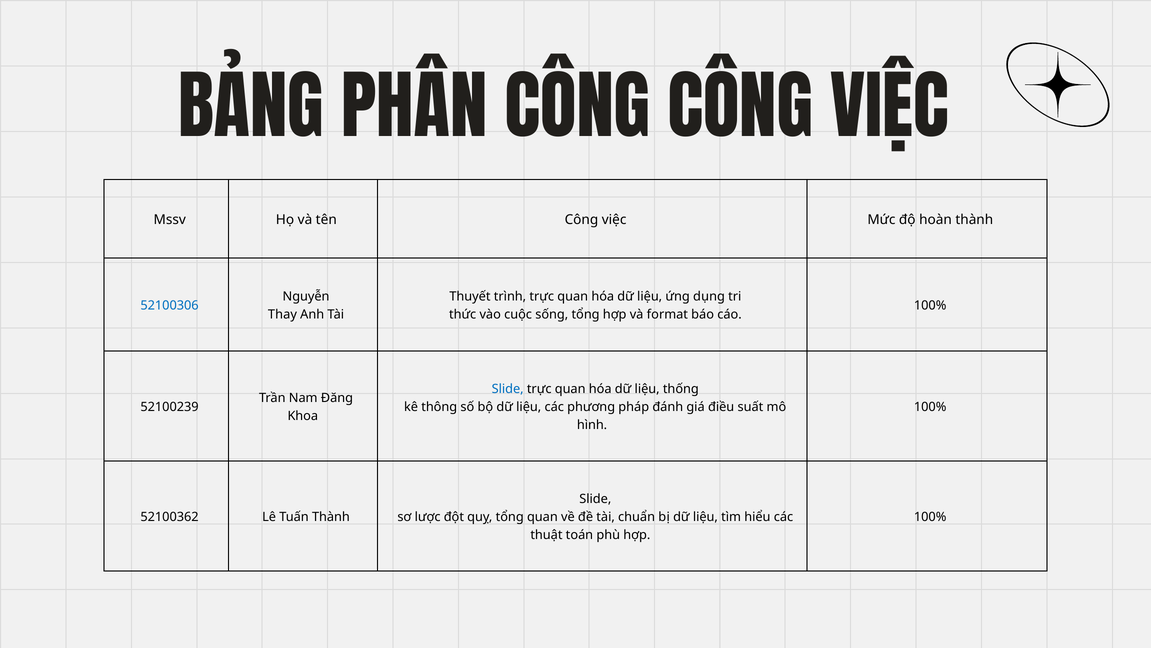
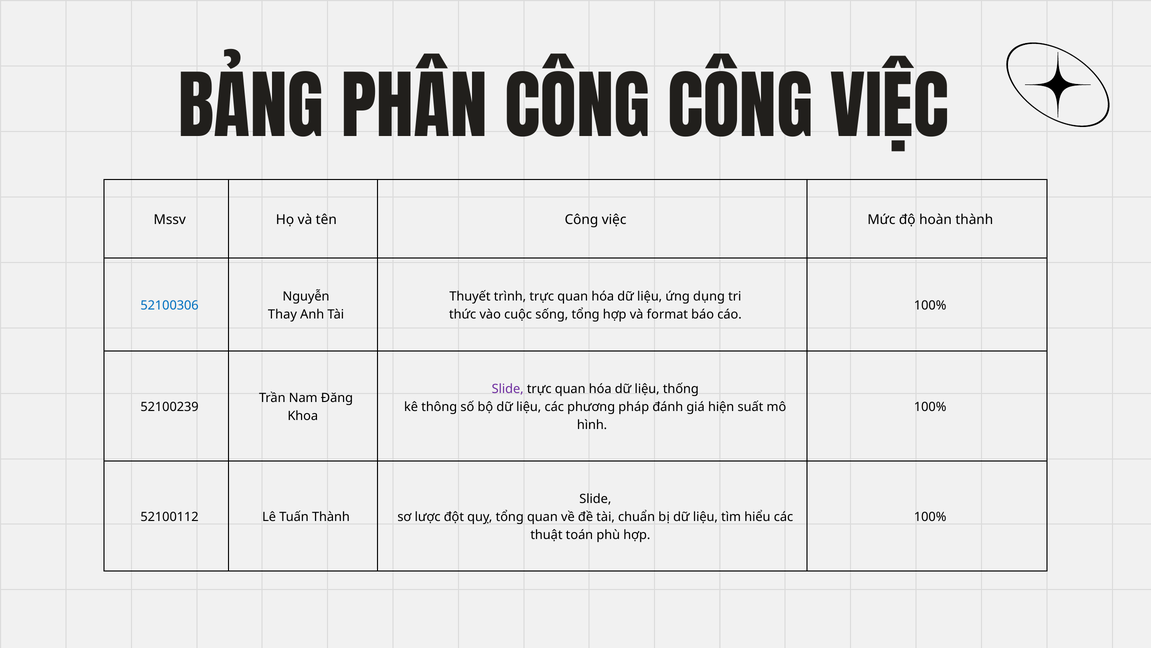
Slide colour: blue -> purple (508, 389)
điều: điều -> hiện (721, 407)
52100362: 52100362 -> 52100112 (170, 517)
